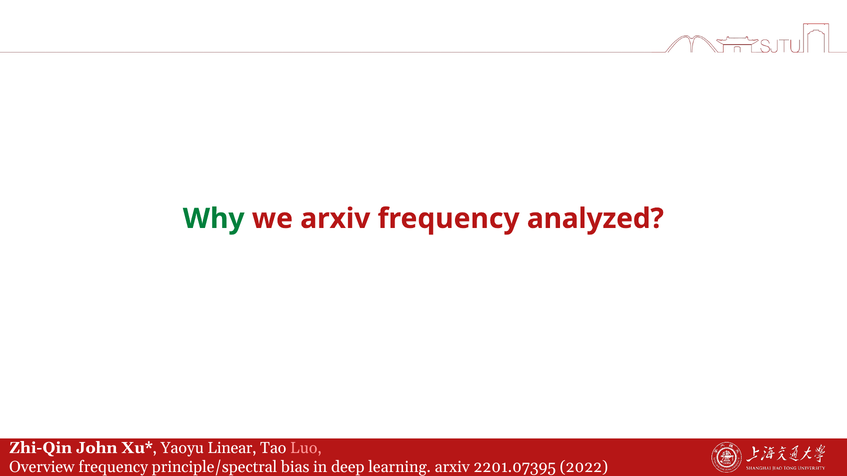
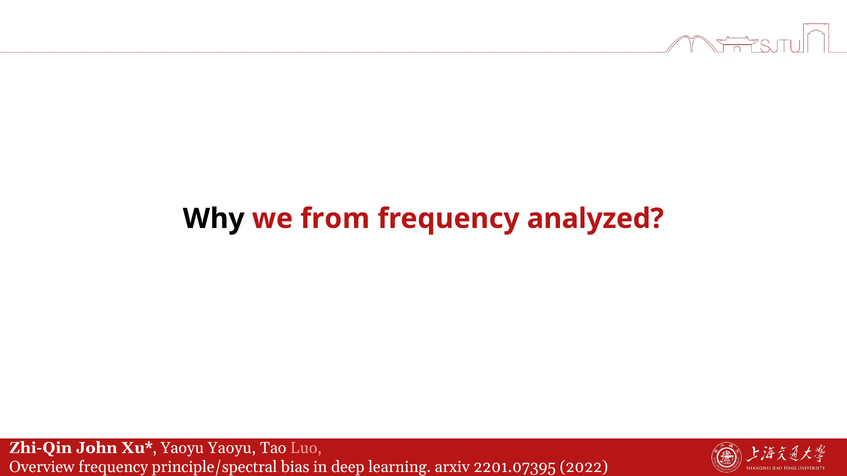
Why colour: green -> black (214, 219)
we arxiv: arxiv -> from (335, 219)
Yaoyu Linear: Linear -> Yaoyu (232, 448)
